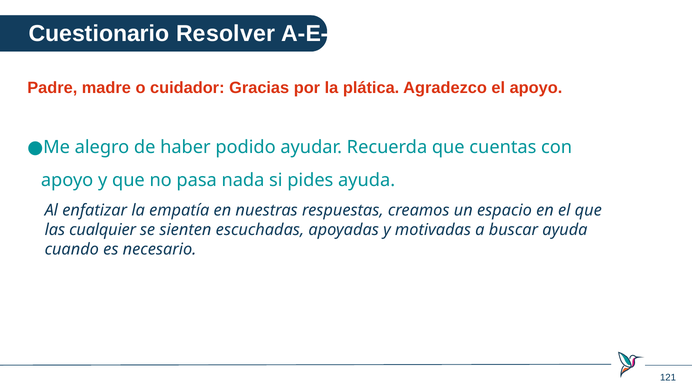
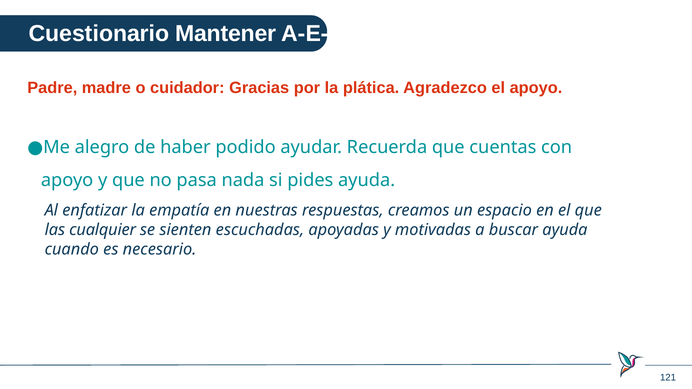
Resolver: Resolver -> Mantener (226, 34)
